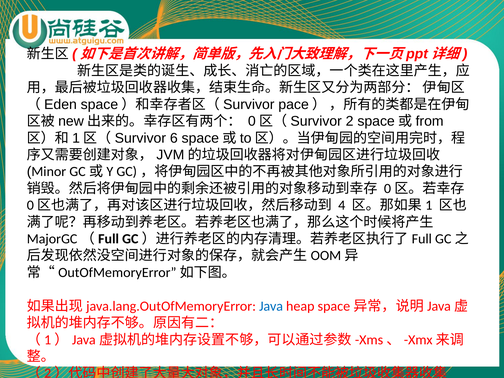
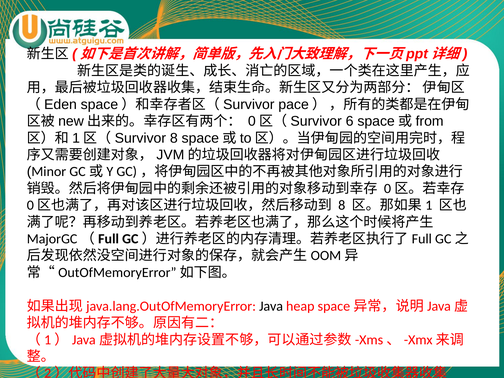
2: 2 -> 6 (350, 121)
6: 6 -> 8 (174, 138)
4: 4 -> 8 (342, 205)
Java colour: blue -> black (271, 306)
